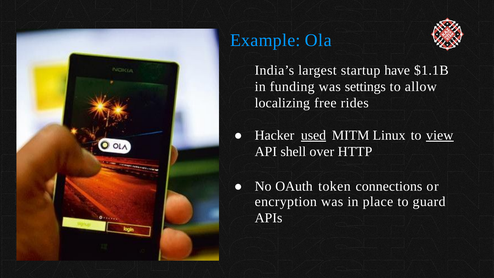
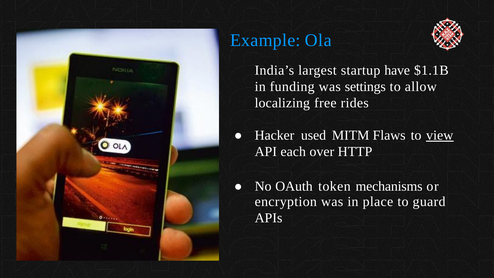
used underline: present -> none (313, 135)
Linux: Linux -> Flaws (389, 135)
shell: shell -> each (293, 151)
connections: connections -> mechanisms (389, 186)
